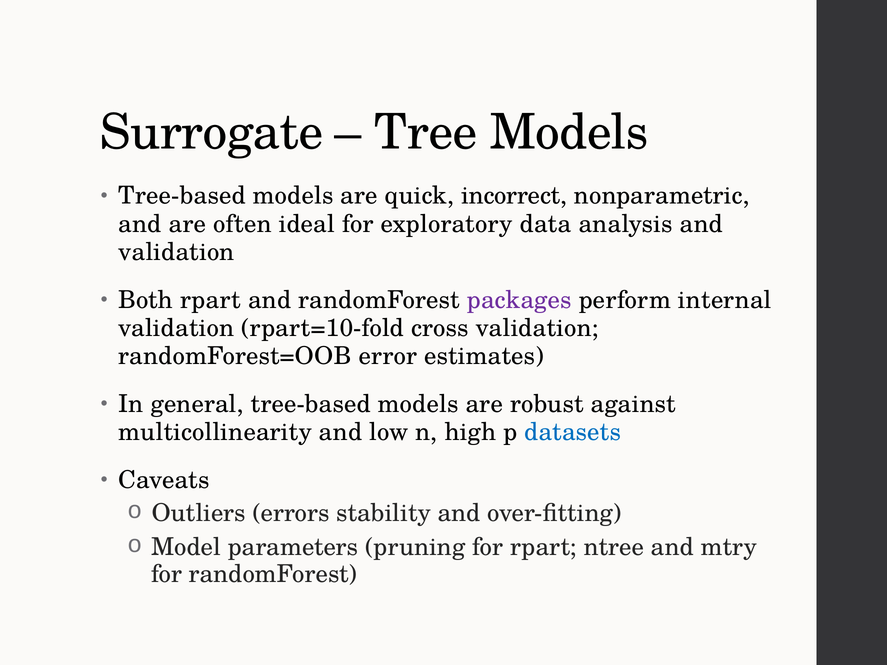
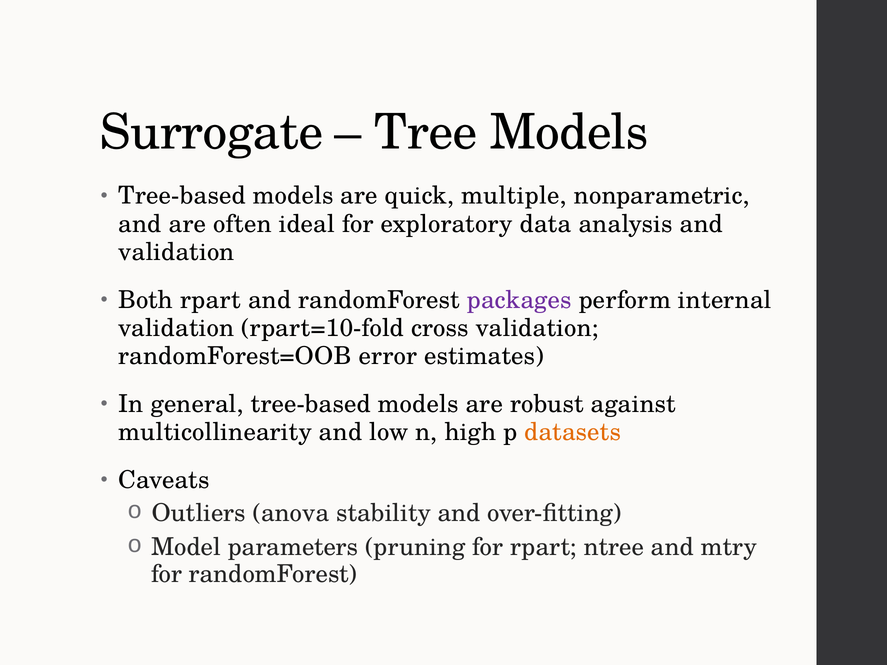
incorrect: incorrect -> multiple (514, 196)
datasets colour: blue -> orange (573, 432)
errors: errors -> anova (291, 513)
